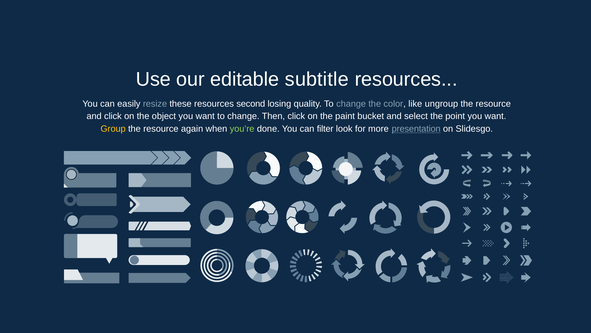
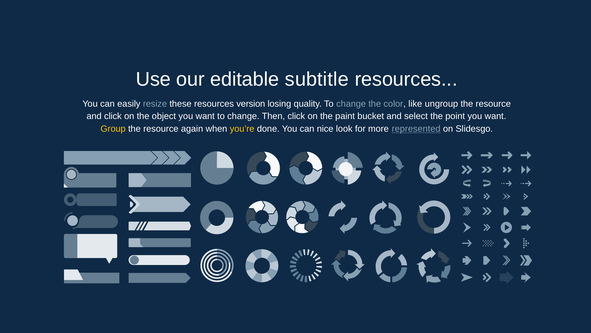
second: second -> version (251, 104)
you’re colour: light green -> yellow (242, 129)
filter: filter -> nice (325, 129)
presentation: presentation -> represented (416, 129)
